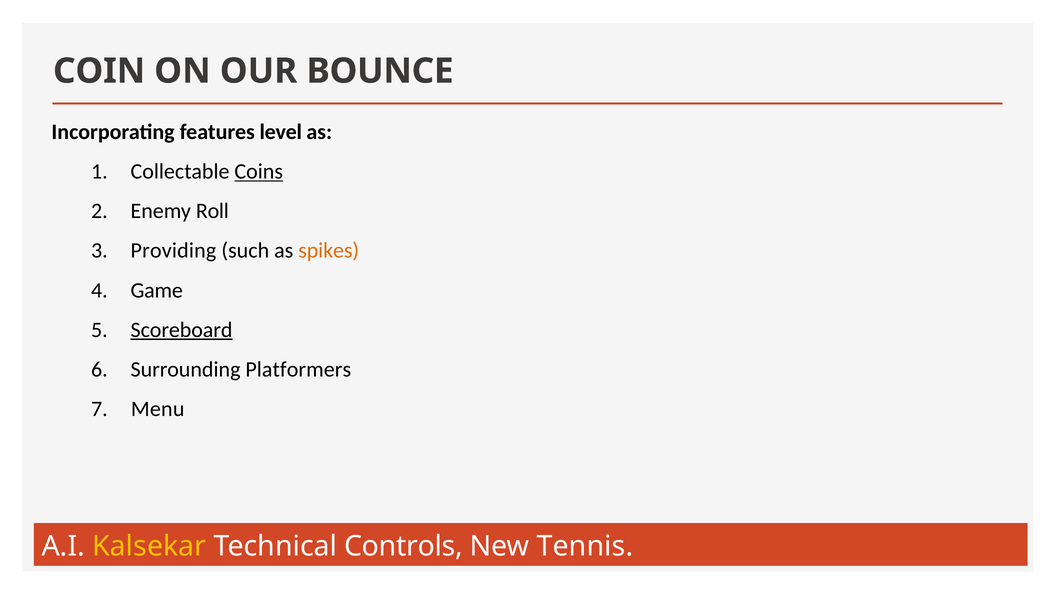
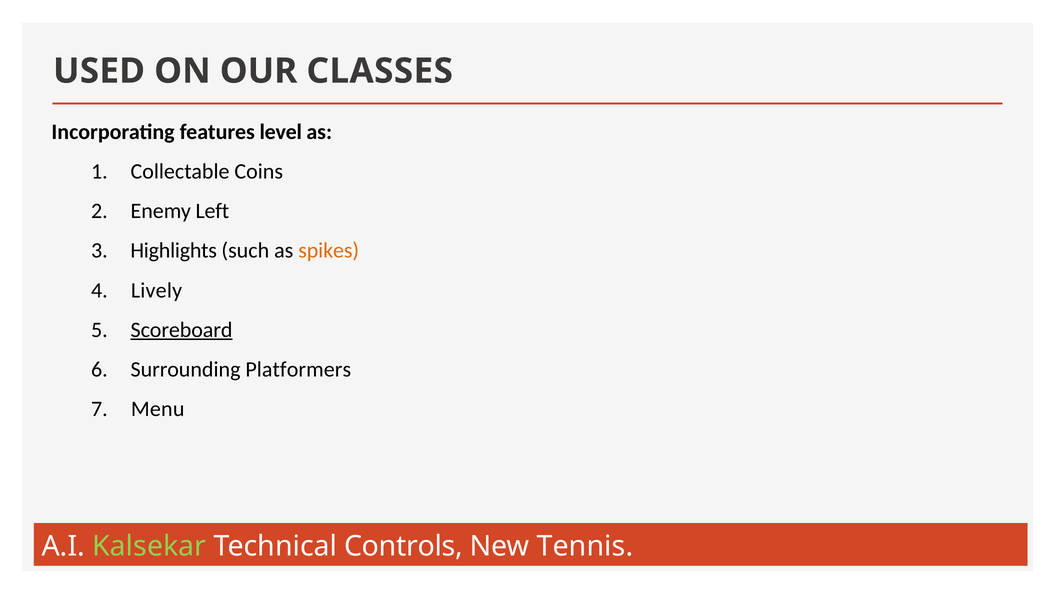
COIN: COIN -> USED (99, 71)
BOUNCE: BOUNCE -> CLASSES (380, 71)
Coins underline: present -> none (259, 171)
Roll: Roll -> Left (212, 211)
Providing: Providing -> Highlights (174, 250)
Game: Game -> Lively (156, 290)
Kalsekar colour: yellow -> light green (149, 546)
